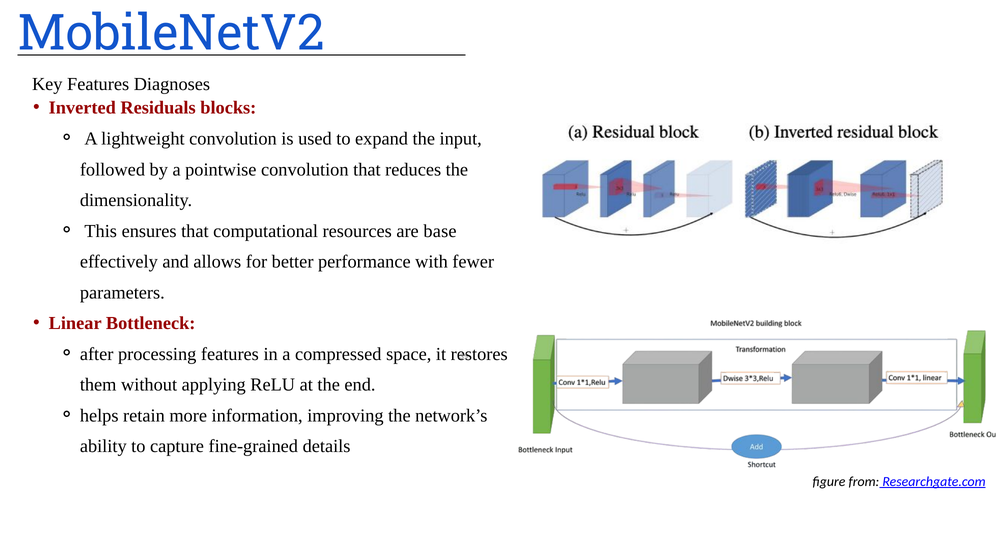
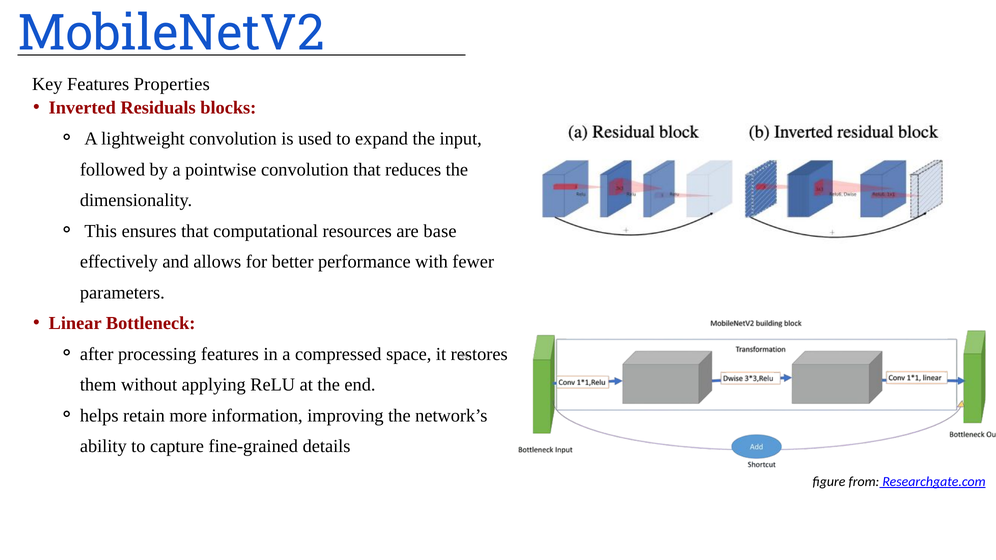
Diagnoses: Diagnoses -> Properties (172, 84)
